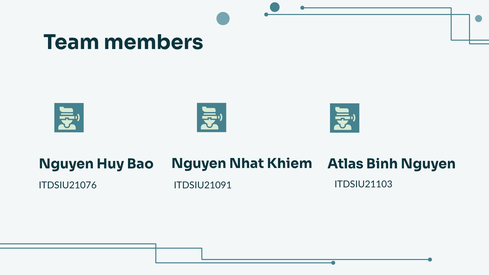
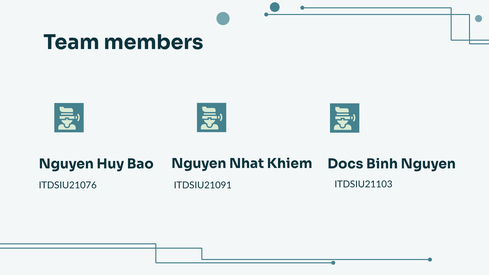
Atlas: Atlas -> Docs (345, 164)
